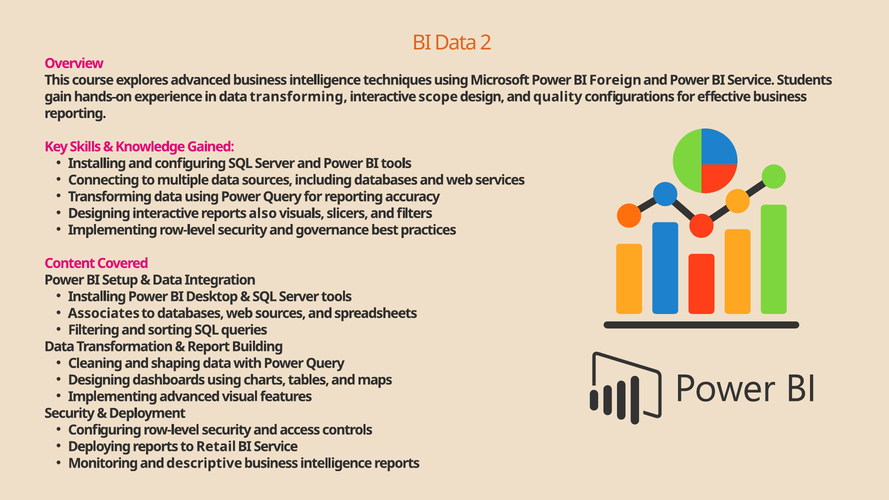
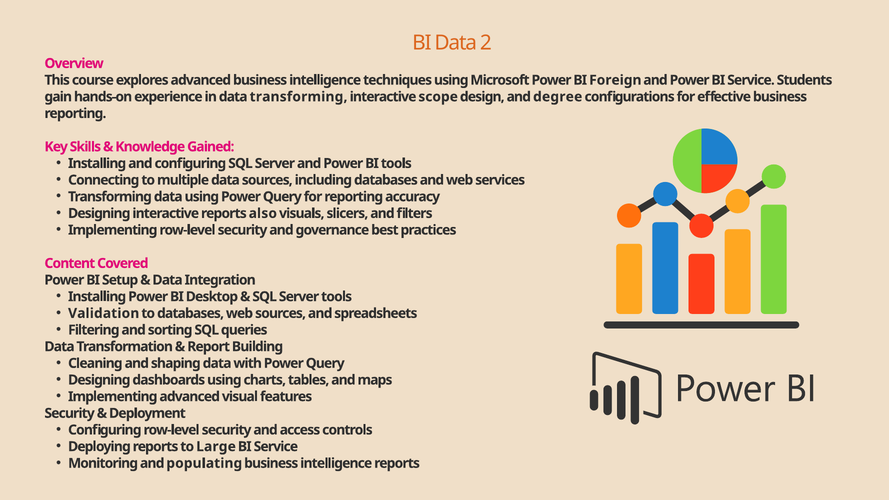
quality: quality -> degree (558, 97)
Associates: Associates -> Validation (104, 313)
Retail: Retail -> Large (216, 447)
descriptive: descriptive -> populating (204, 463)
